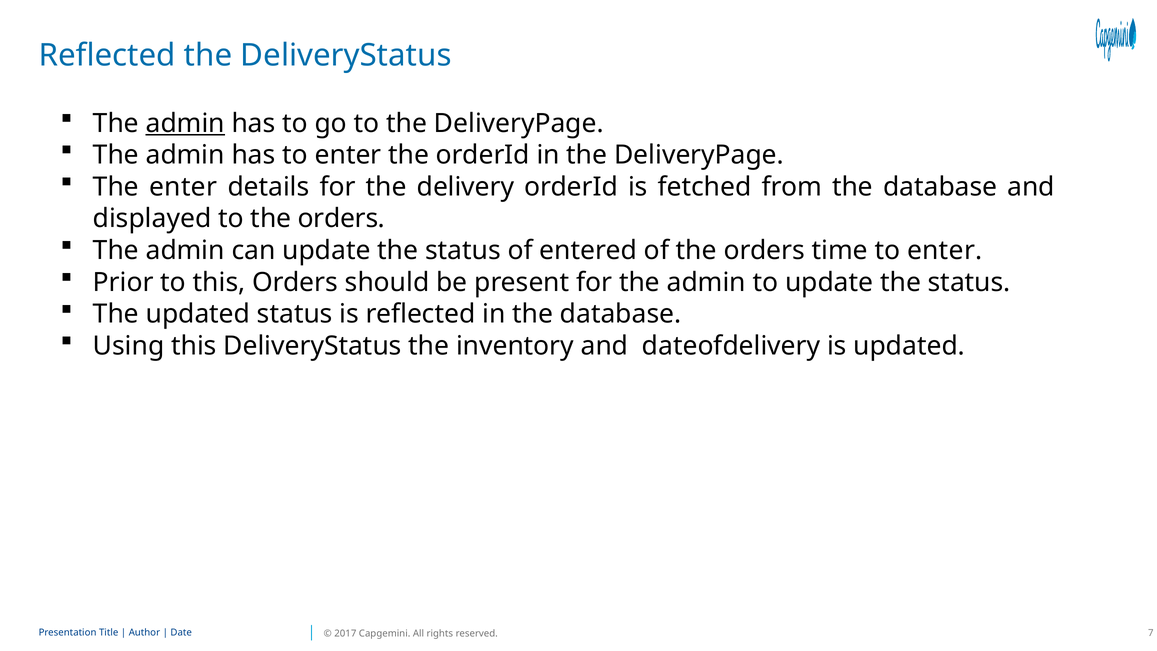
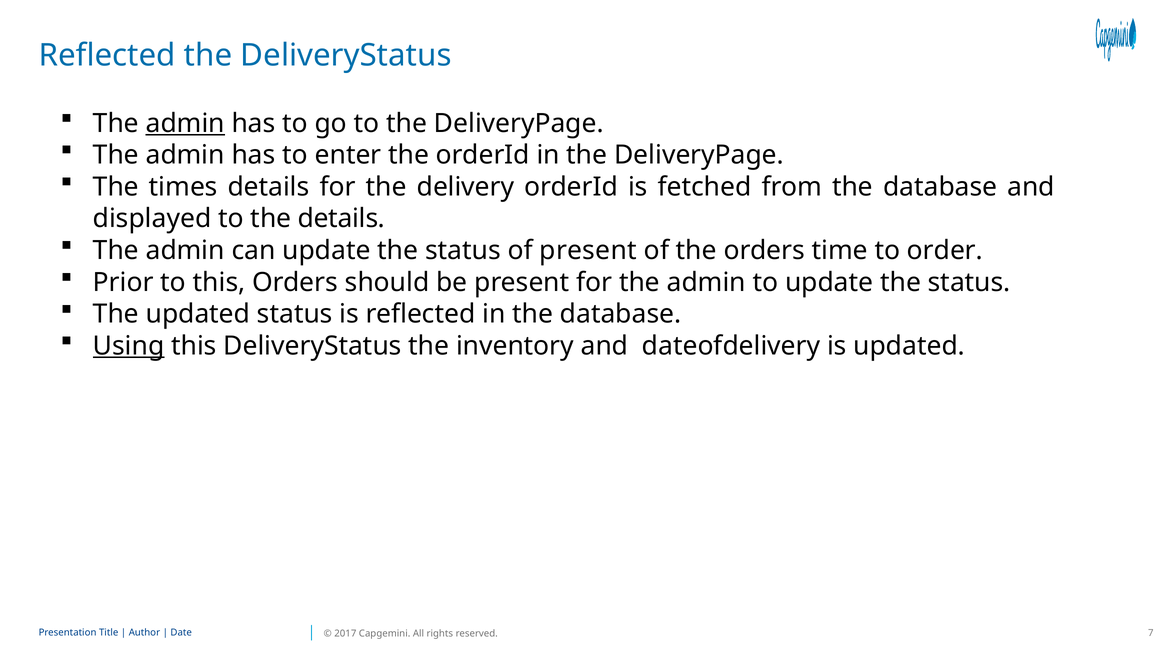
The enter: enter -> times (183, 187)
to the orders: orders -> details (341, 219)
of entered: entered -> present (588, 250)
time to enter: enter -> order (945, 250)
Using underline: none -> present (129, 346)
